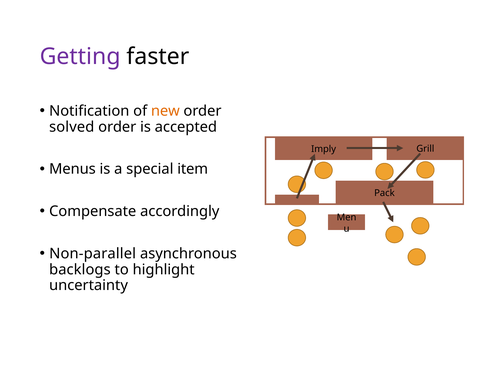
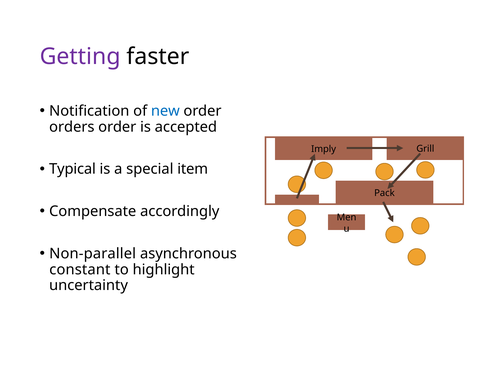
new colour: orange -> blue (165, 111)
solved: solved -> orders (72, 127)
Menus: Menus -> Typical (72, 169)
backlogs: backlogs -> constant (80, 270)
